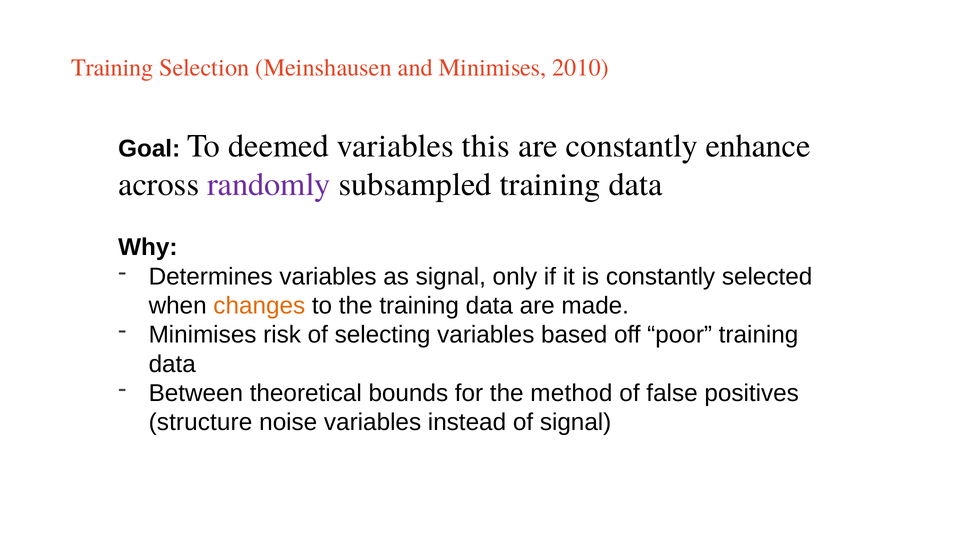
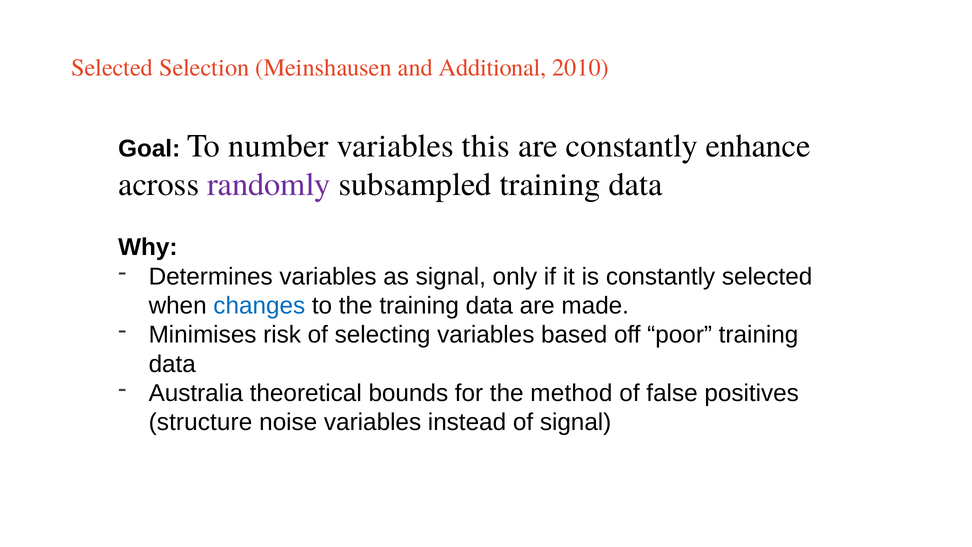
Training: Training -> Selected (112, 68)
and Minimises: Minimises -> Additional (493, 68)
deemed: deemed -> number (278, 146)
changes colour: orange -> blue (259, 306)
Between: Between -> Australia (196, 393)
